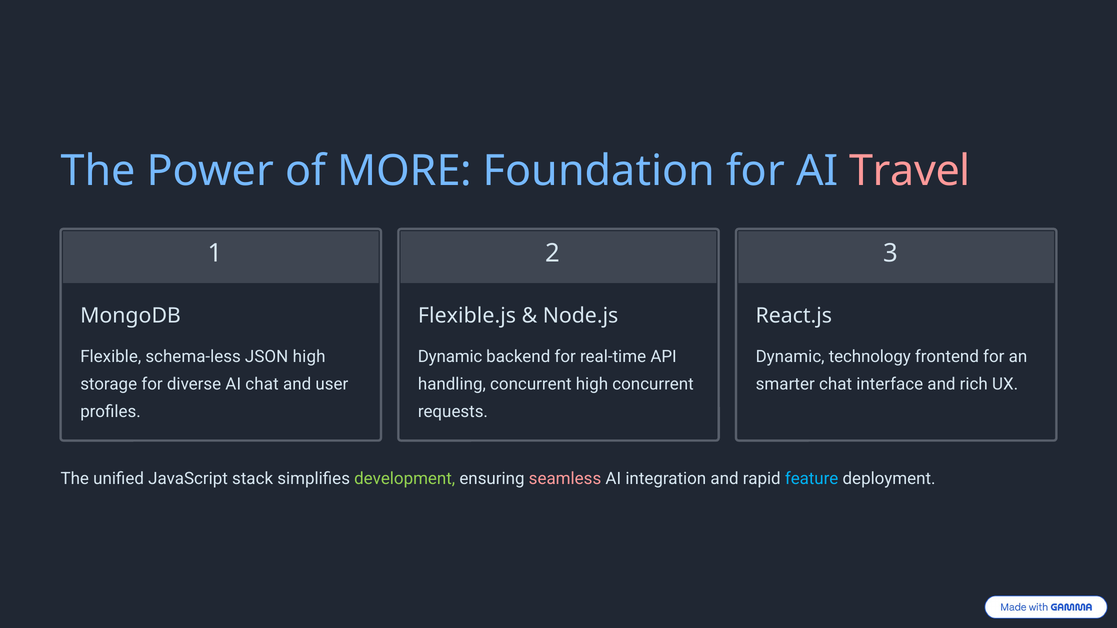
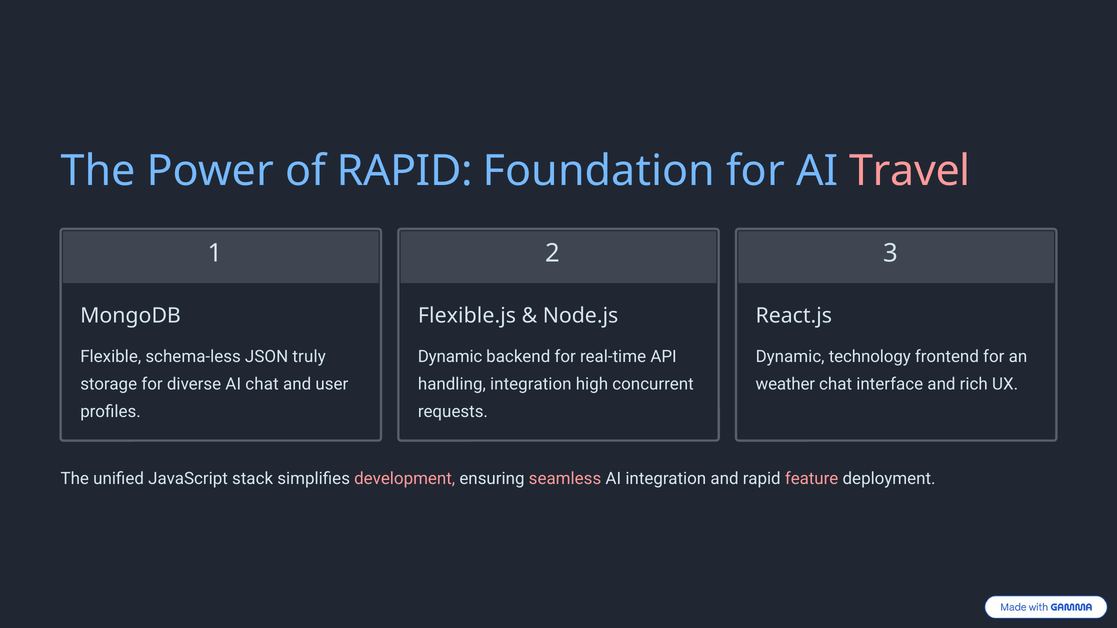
of MORE: MORE -> RAPID (405, 171)
JSON high: high -> truly (309, 357)
handling concurrent: concurrent -> integration (531, 384)
smarter: smarter -> weather (785, 384)
development colour: light green -> pink (405, 479)
feature colour: light blue -> pink (812, 479)
